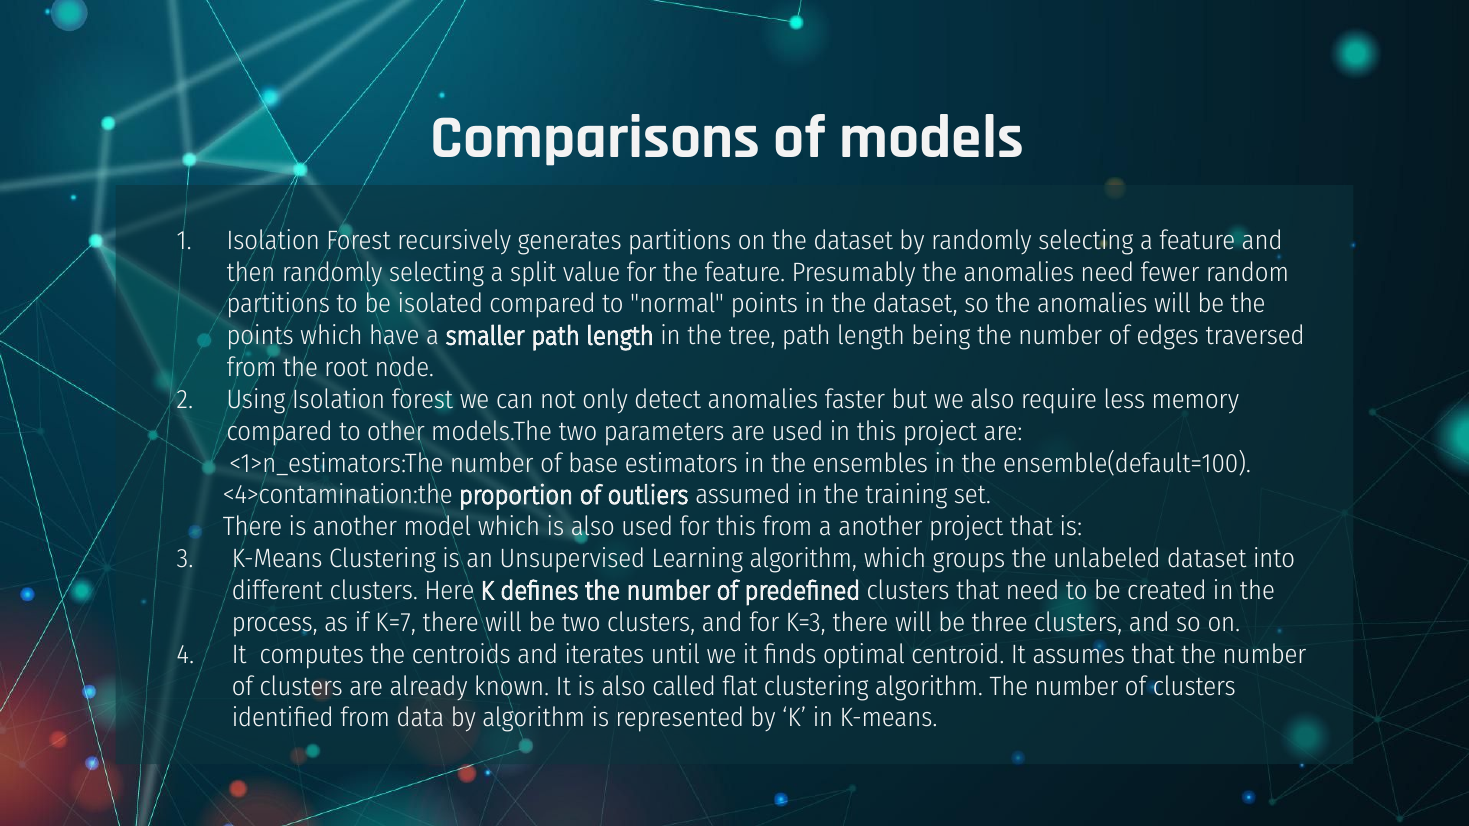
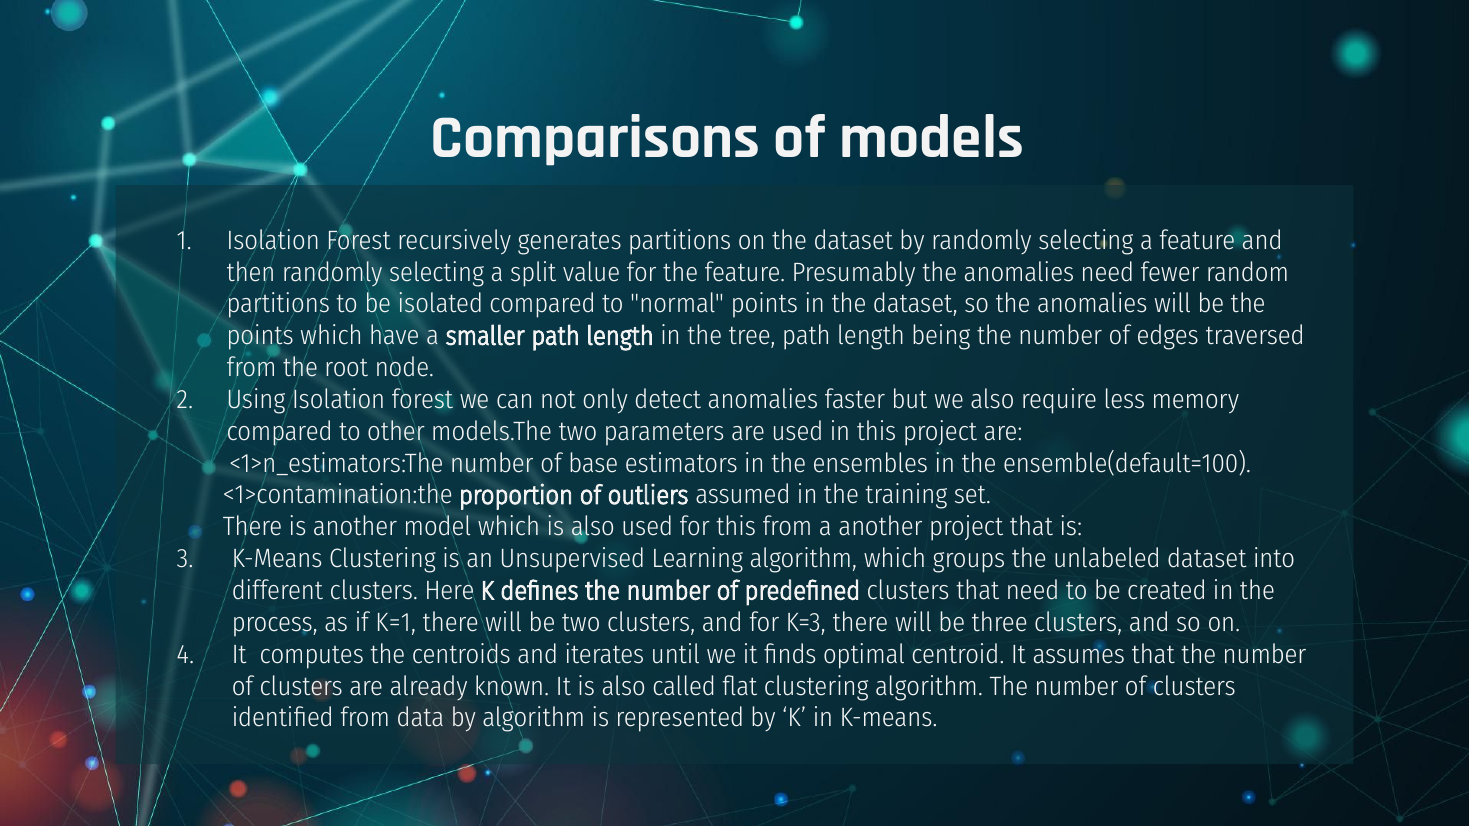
<4>contamination:the: <4>contamination:the -> <1>contamination:the (338, 495)
K=7: K=7 -> K=1 (396, 623)
